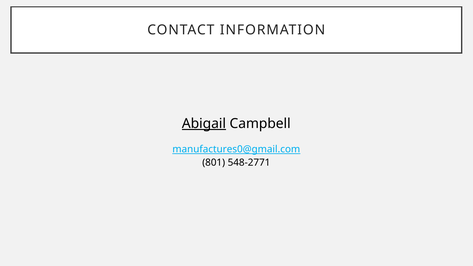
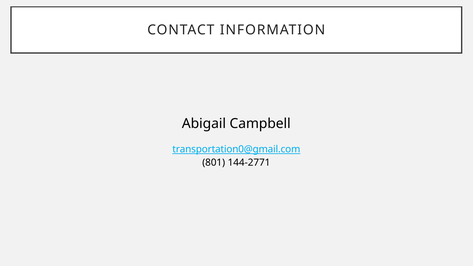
Abigail underline: present -> none (204, 124)
manufactures0@gmail.com: manufactures0@gmail.com -> transportation0@gmail.com (236, 149)
548-2771: 548-2771 -> 144-2771 (249, 163)
